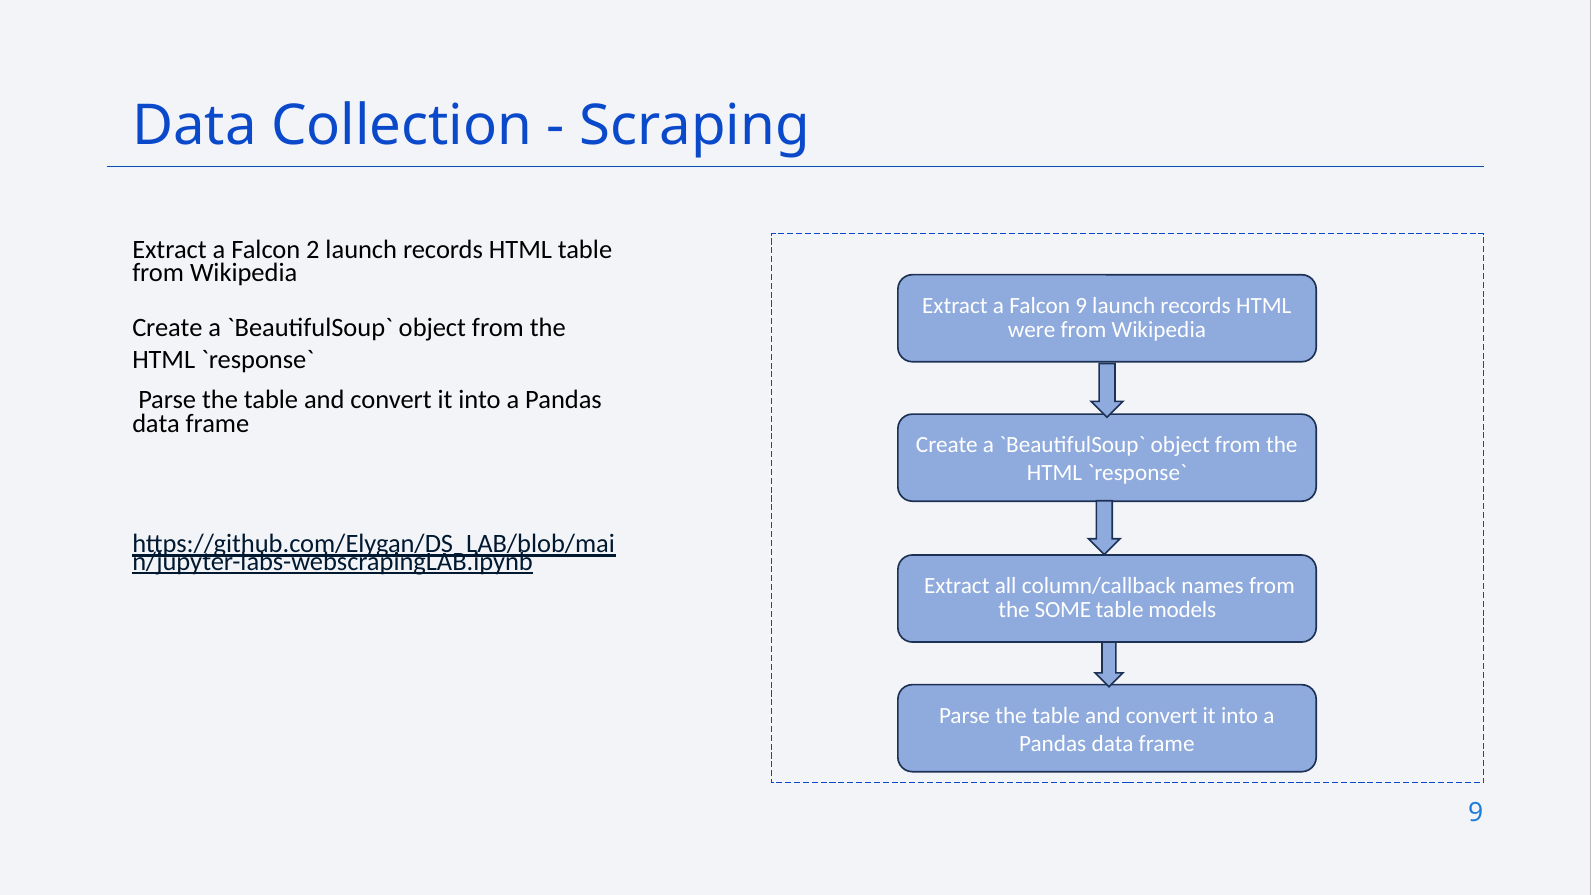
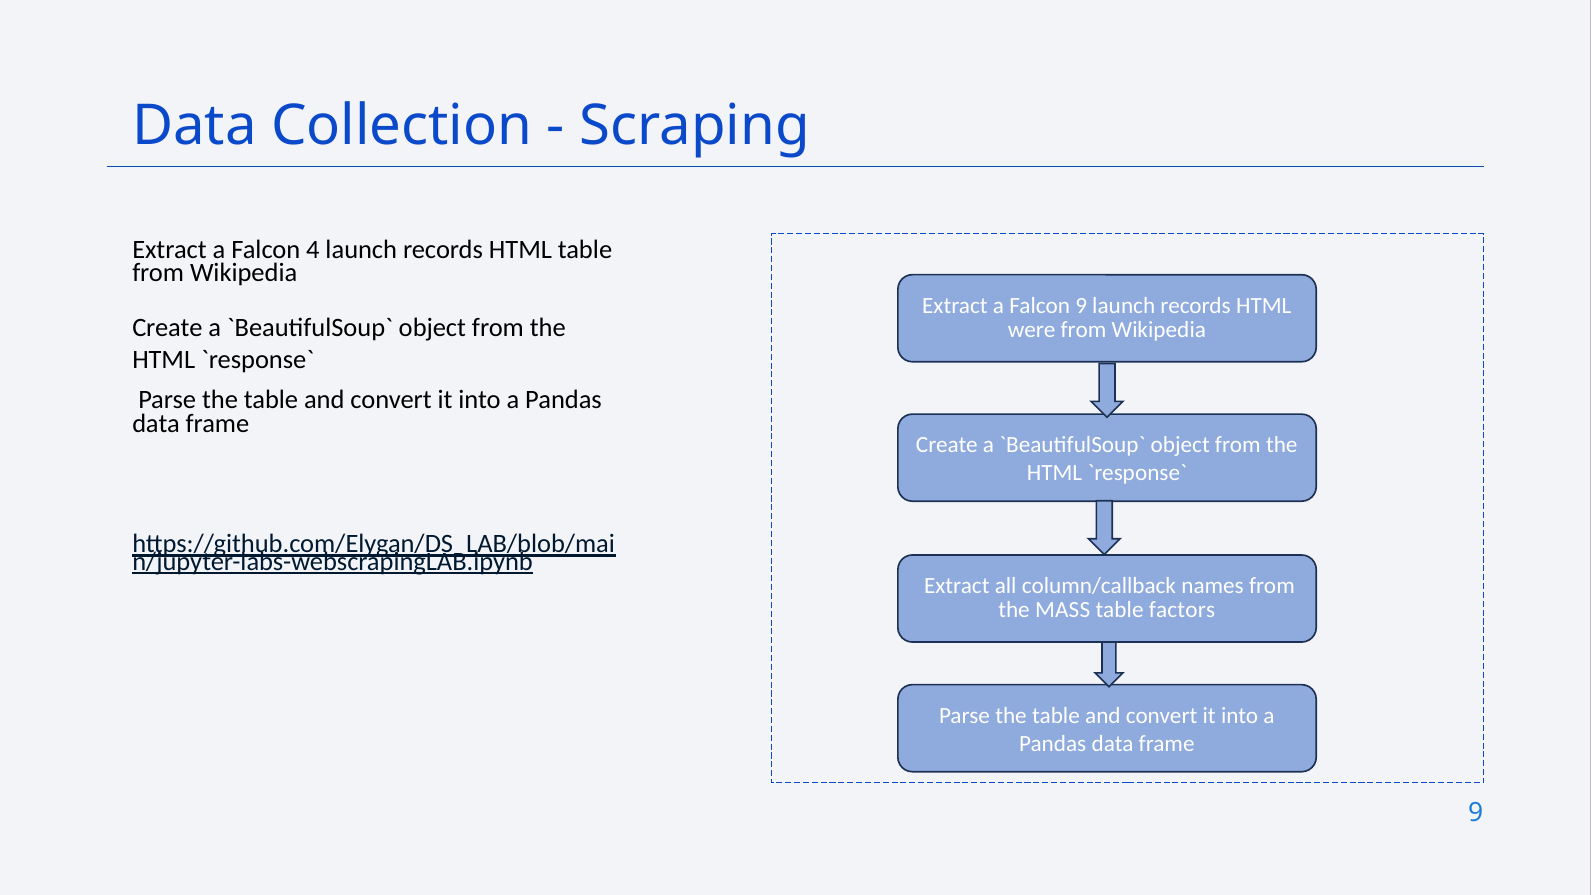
2: 2 -> 4 (313, 249)
SOME: SOME -> MASS (1063, 610)
models: models -> factors (1182, 610)
